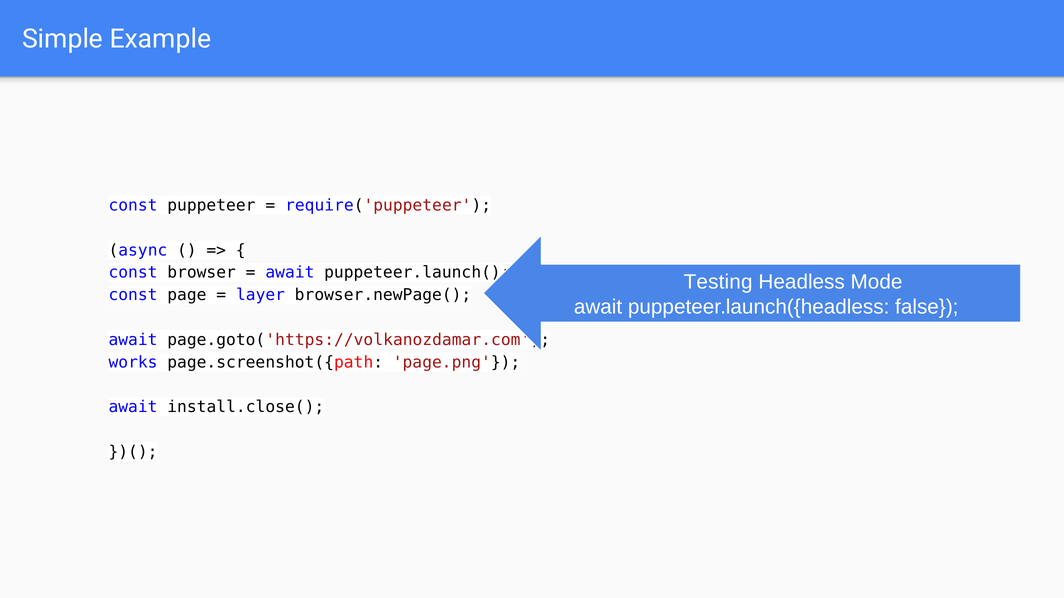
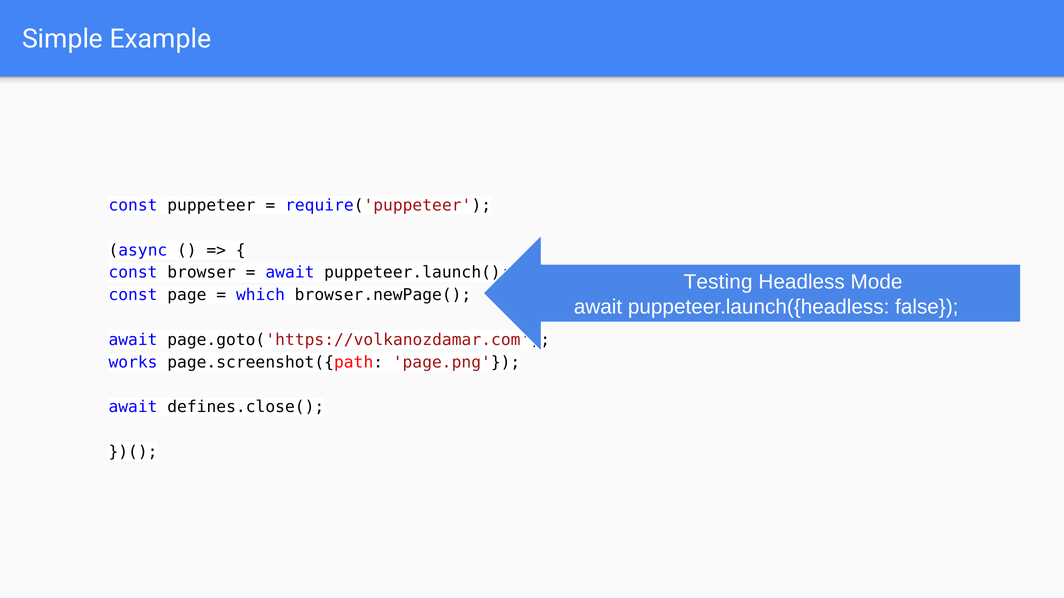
layer: layer -> which (261, 295)
install.close(: install.close( -> defines.close( (246, 407)
